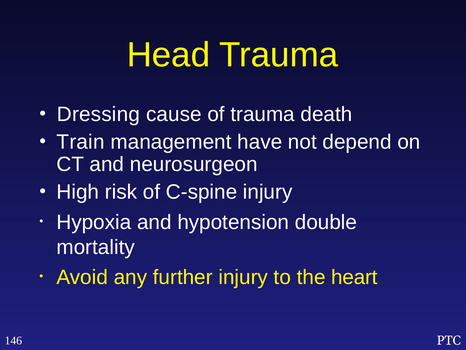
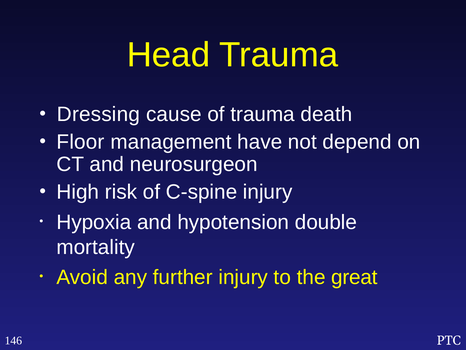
Train: Train -> Floor (81, 142)
heart: heart -> great (354, 277)
